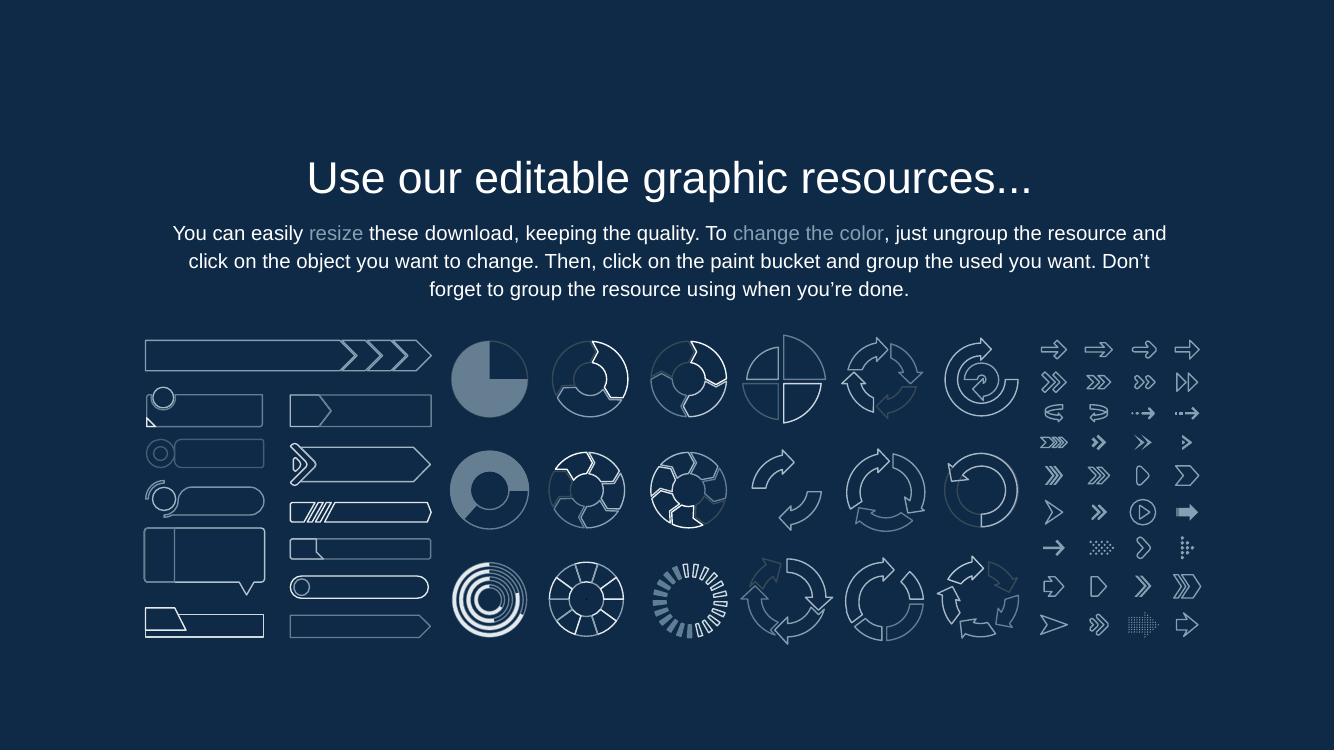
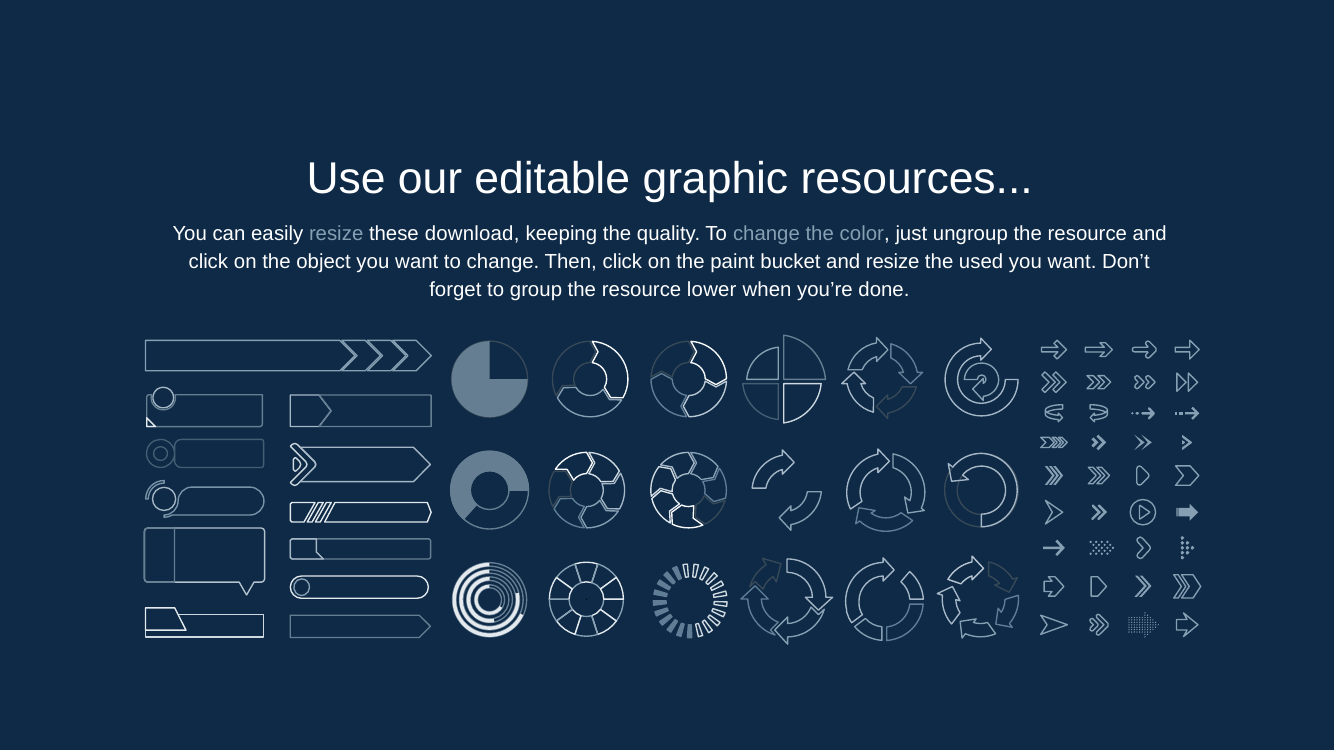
and group: group -> resize (893, 262)
using: using -> lower (712, 290)
